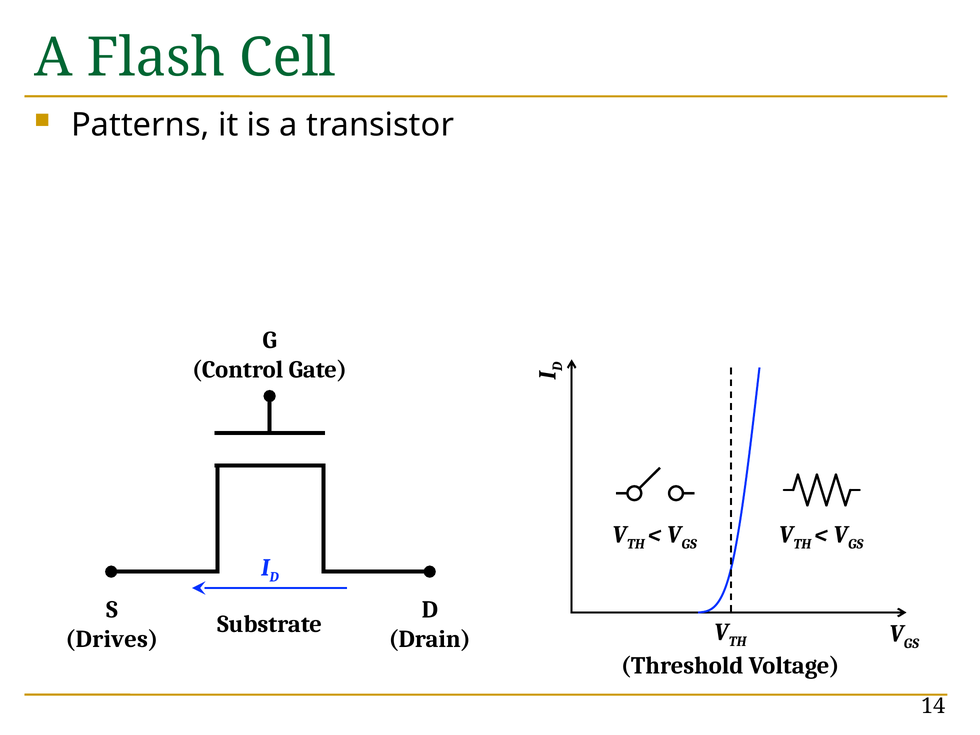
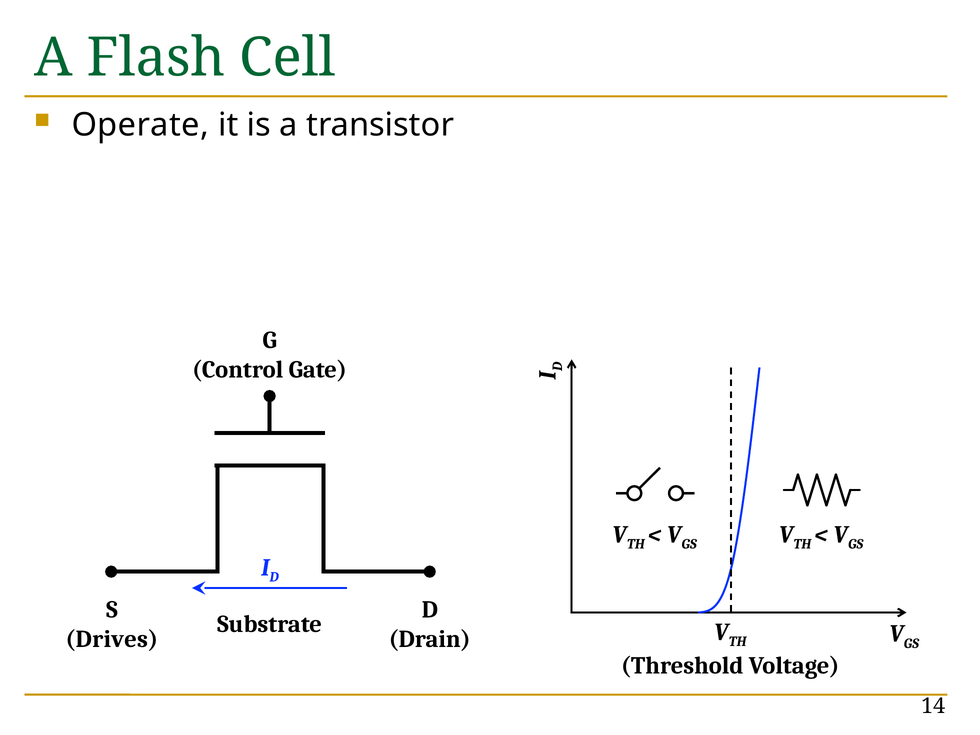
Patterns: Patterns -> Operate (140, 125)
